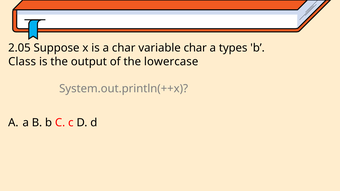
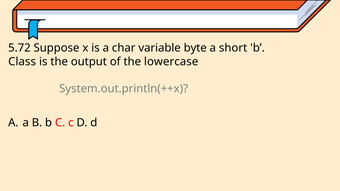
2.05: 2.05 -> 5.72 (19, 48)
variable char: char -> byte (195, 48)
types: types -> short (233, 48)
